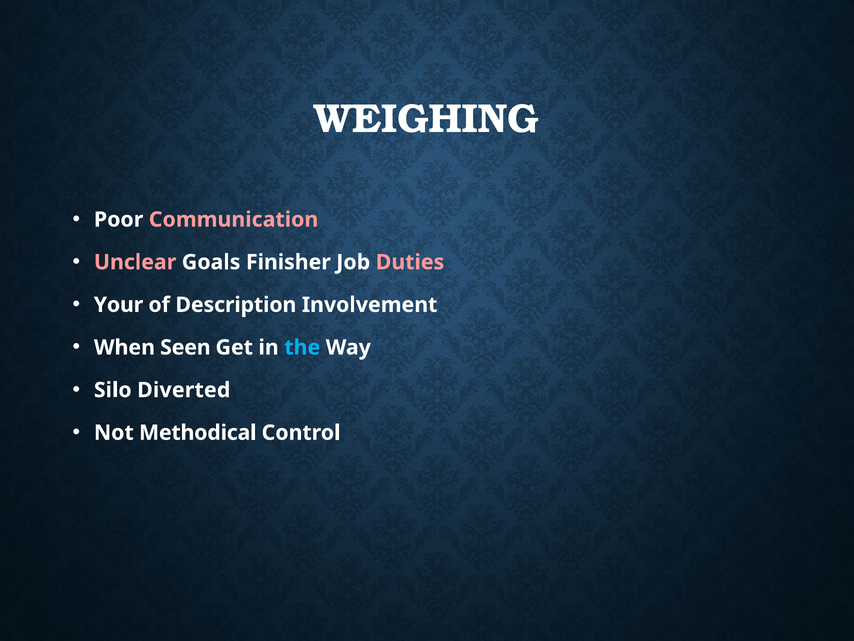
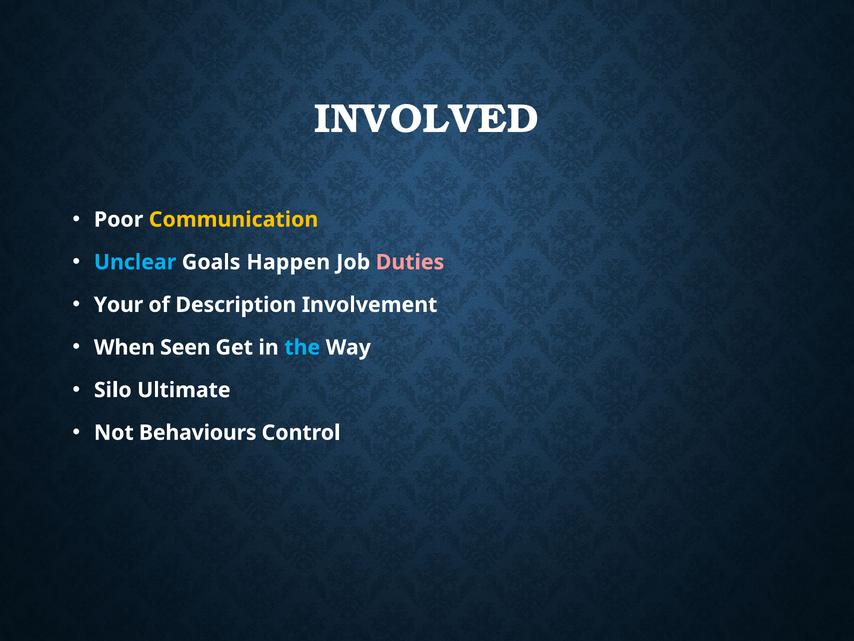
WEIGHING: WEIGHING -> INVOLVED (426, 119)
Communication colour: pink -> yellow (234, 219)
Unclear colour: pink -> light blue (135, 262)
Finisher: Finisher -> Happen (288, 262)
Diverted: Diverted -> Ultimate (184, 390)
Methodical: Methodical -> Behaviours (198, 432)
